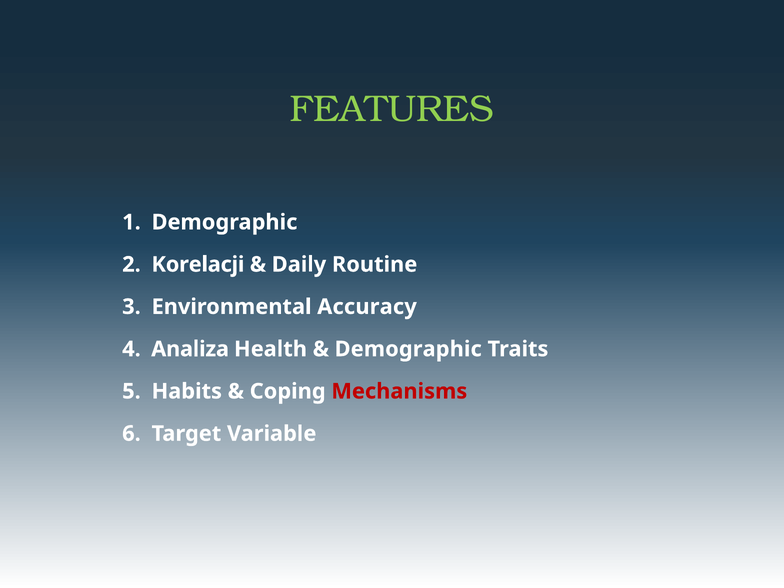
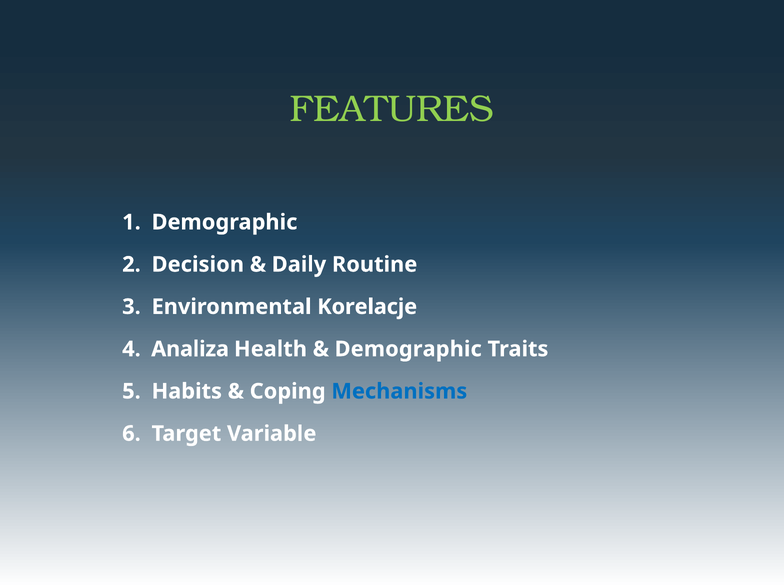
Korelacji: Korelacji -> Decision (198, 264)
Accuracy: Accuracy -> Korelacje (367, 307)
Mechanisms colour: red -> blue (399, 391)
